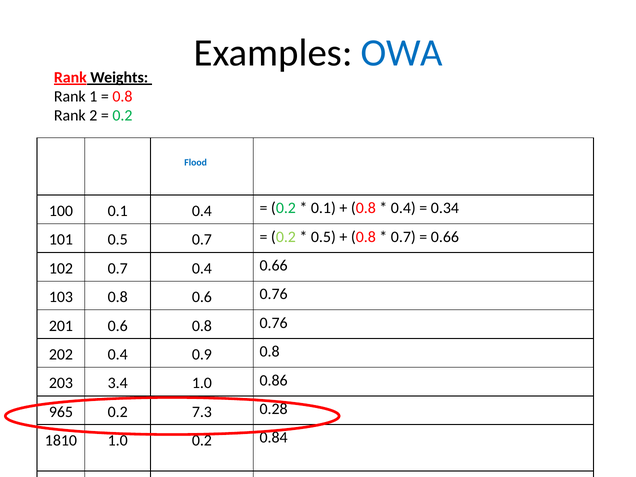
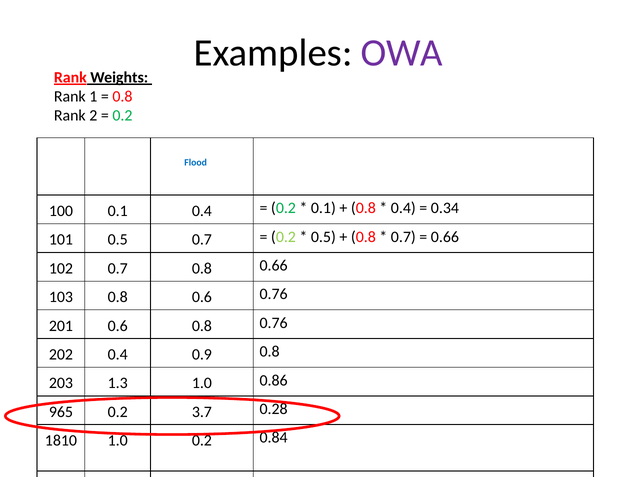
OWA colour: blue -> purple (402, 53)
0.7 0.4: 0.4 -> 0.8 (202, 268)
3.4: 3.4 -> 1.3 (118, 383)
7.3: 7.3 -> 3.7 (202, 412)
